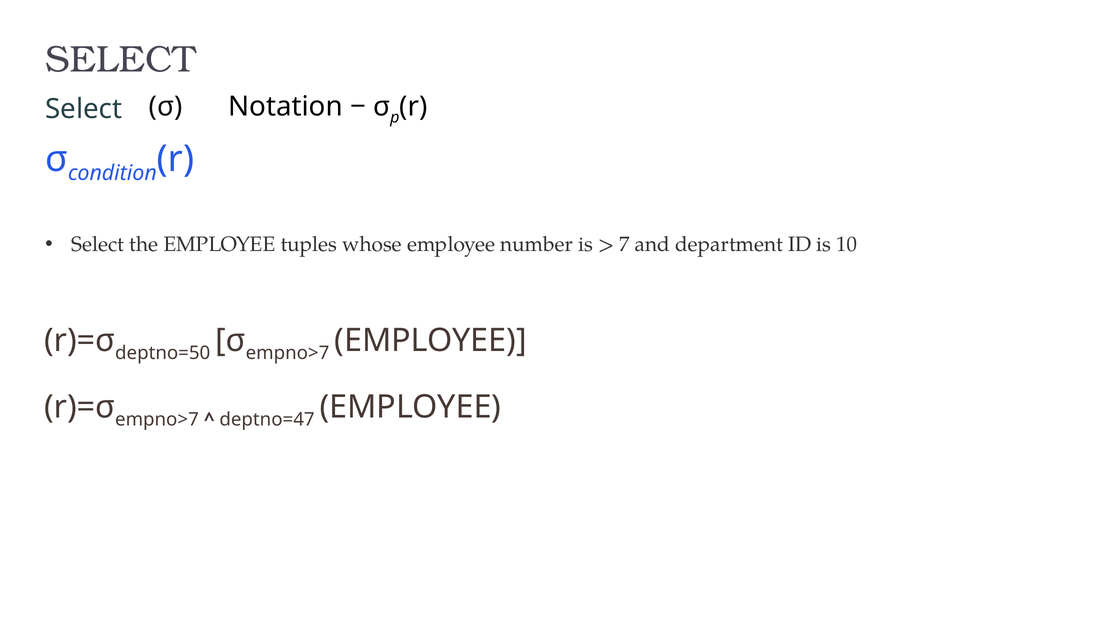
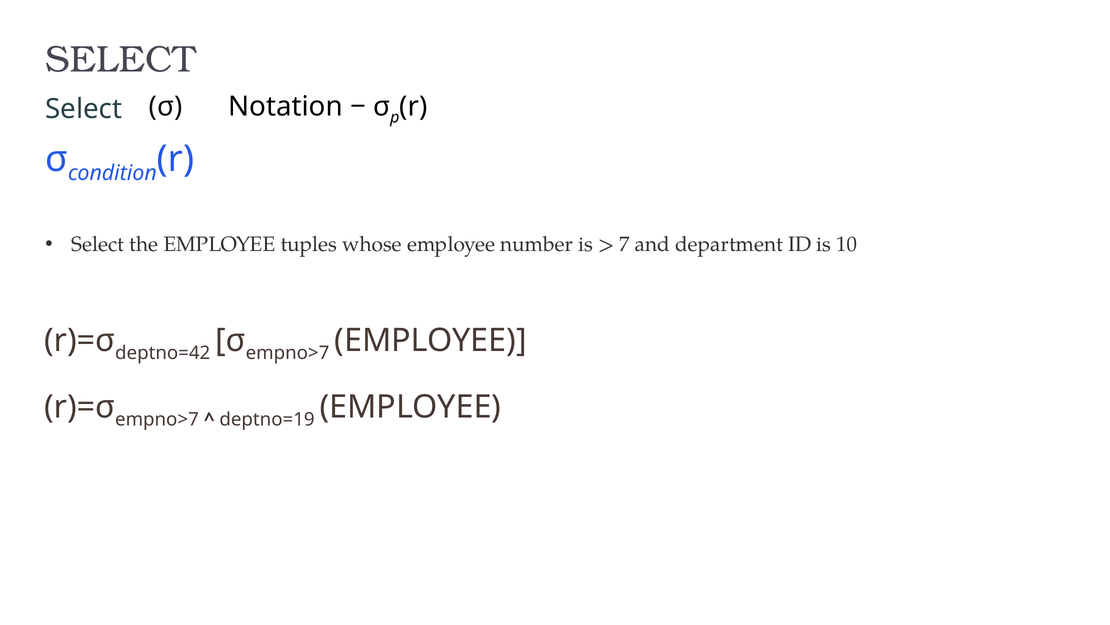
deptno=50: deptno=50 -> deptno=42 (163, 353)
deptno=47: deptno=47 -> deptno=19 (267, 419)
